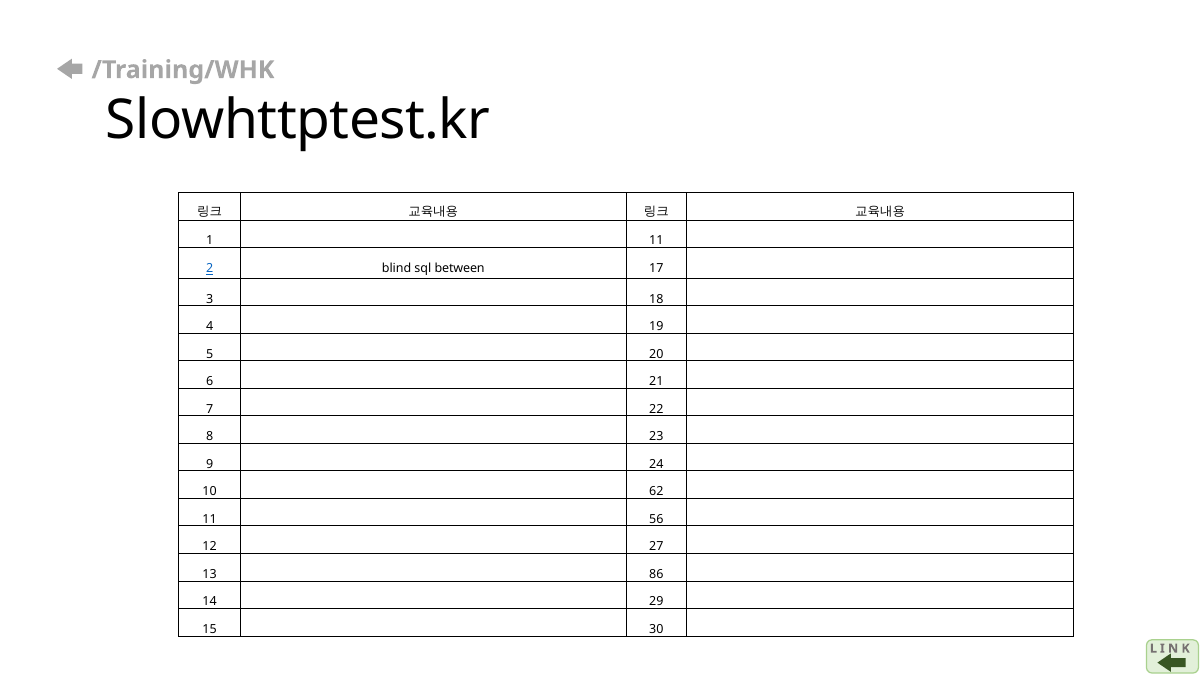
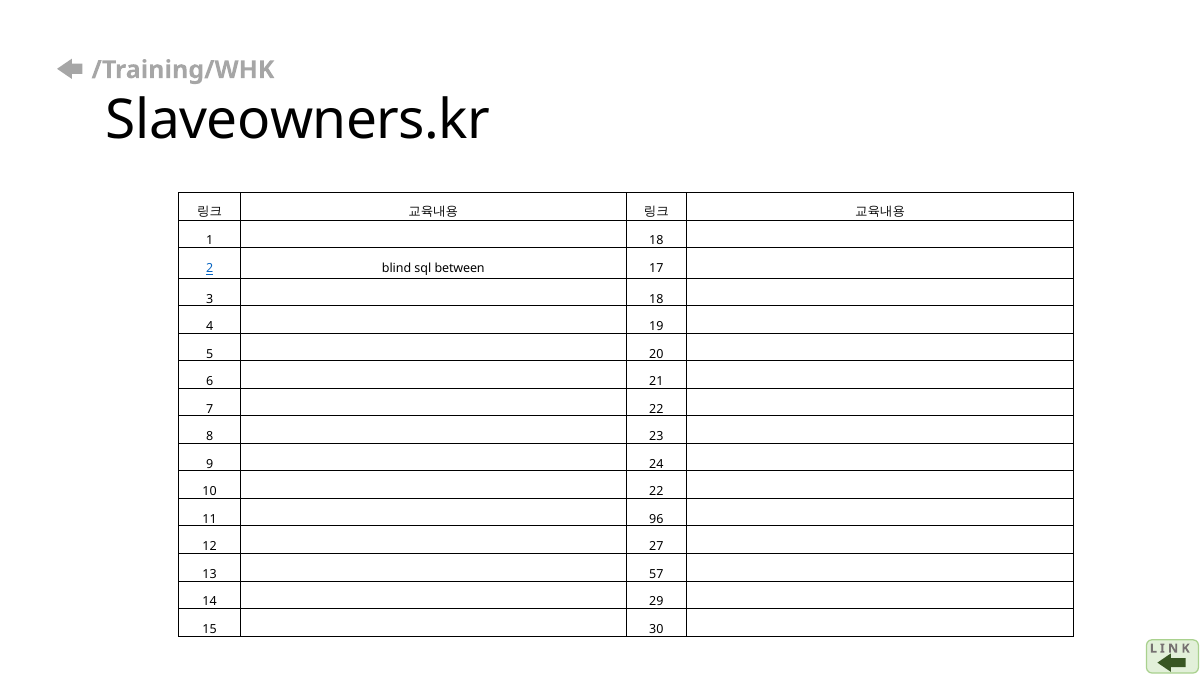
Slowhttptest.kr: Slowhttptest.kr -> Slaveowners.kr (298, 120)
1 11: 11 -> 18 (656, 241)
10 62: 62 -> 22 (656, 492)
56: 56 -> 96 (656, 519)
86: 86 -> 57 (656, 574)
